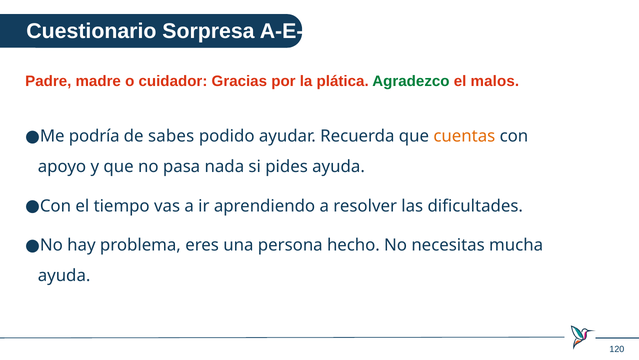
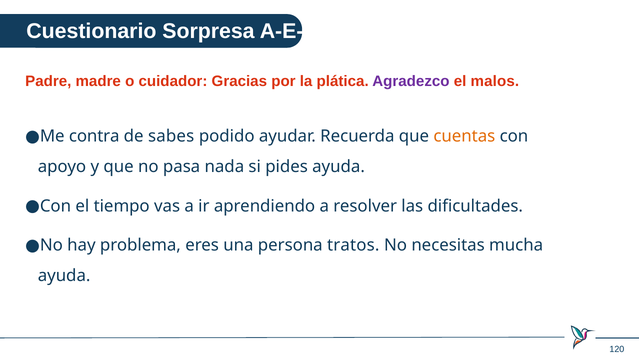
Agradezco colour: green -> purple (411, 81)
podría: podría -> contra (94, 136)
hecho: hecho -> tratos (353, 245)
